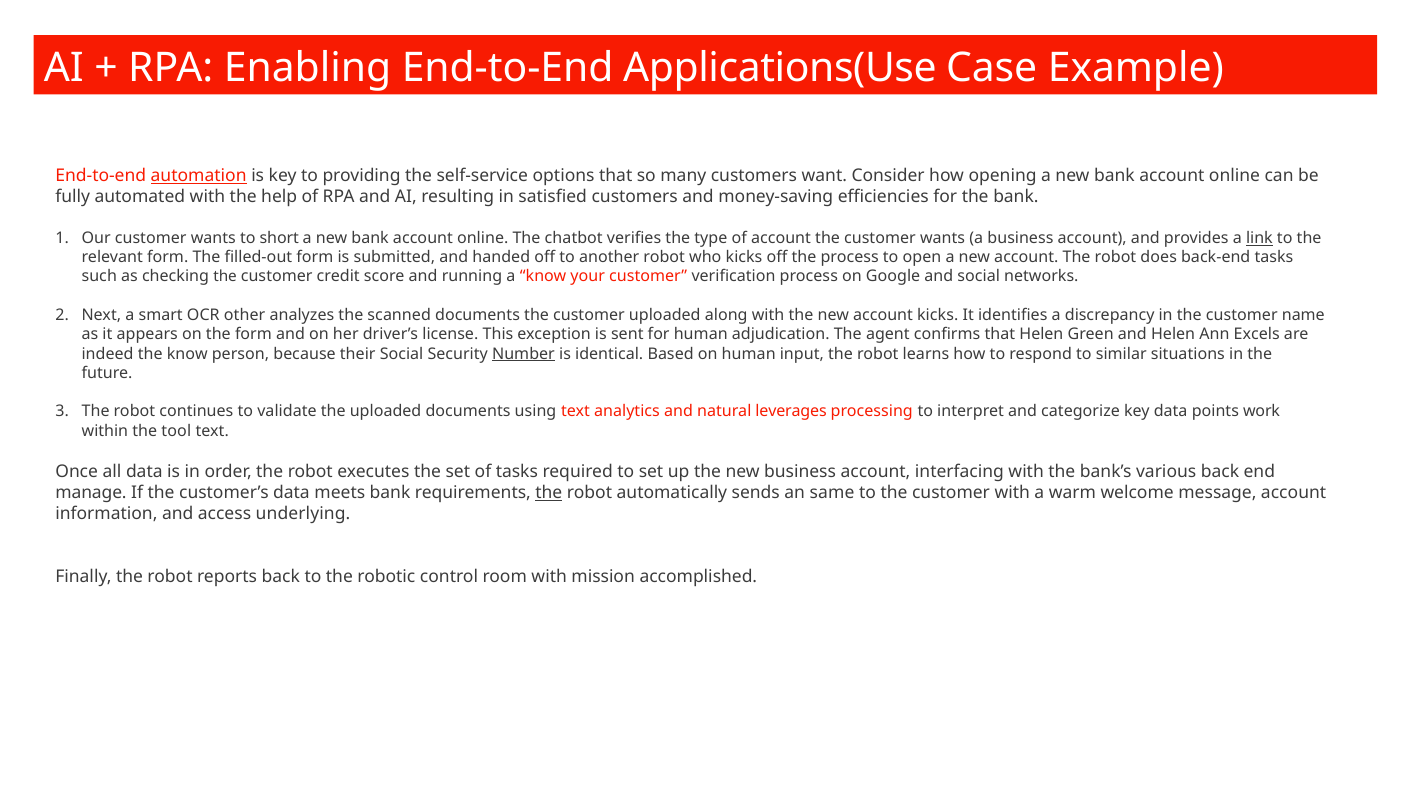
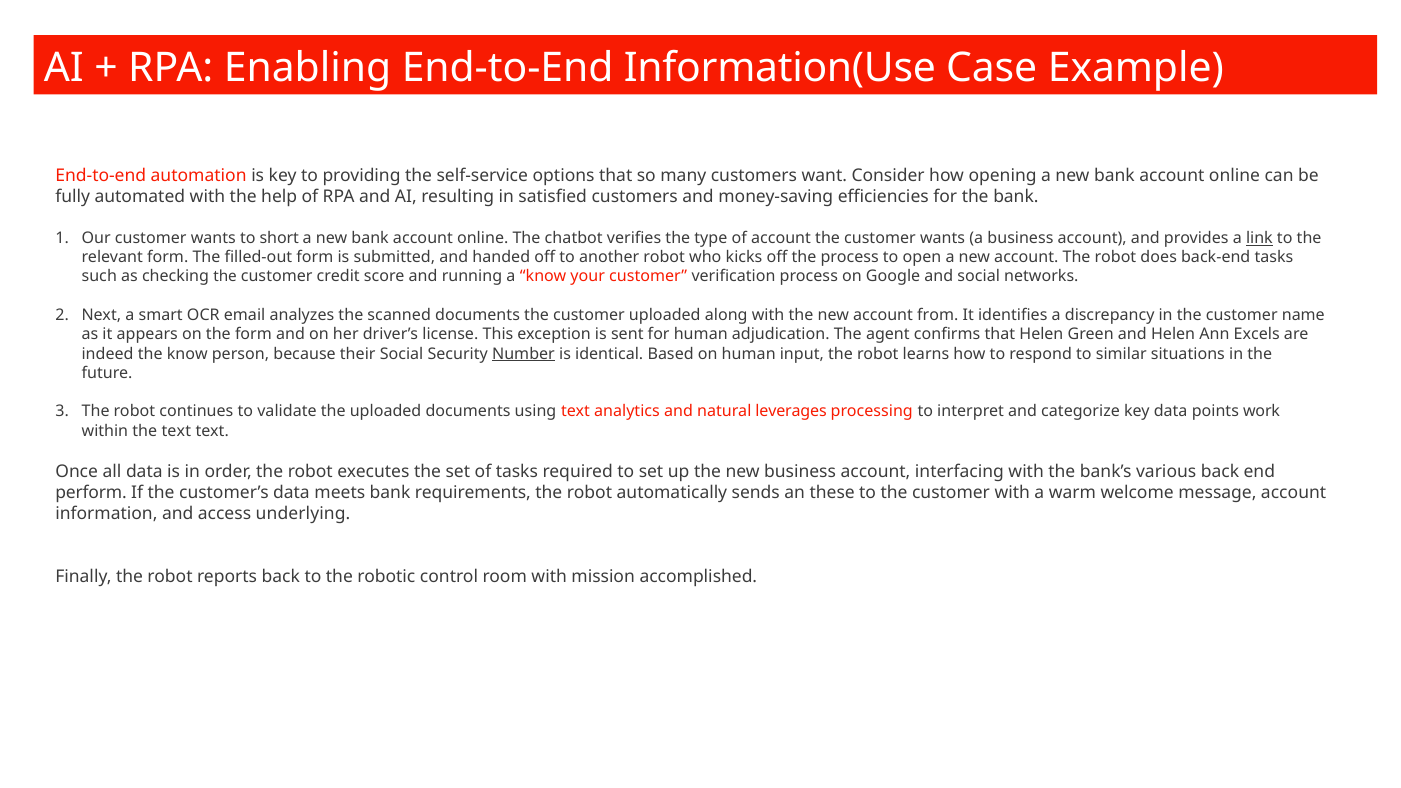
Applications(Use: Applications(Use -> Information(Use (780, 68)
automation underline: present -> none (199, 176)
other: other -> email (245, 315)
account kicks: kicks -> from (938, 315)
the tool: tool -> text (176, 431)
manage: manage -> perform (91, 493)
the underline: present -> none (549, 493)
same: same -> these (832, 493)
